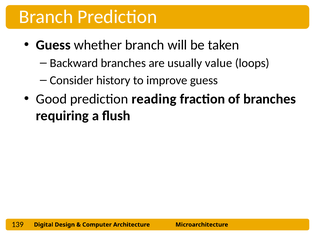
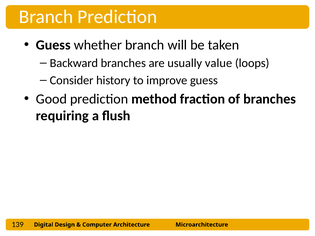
reading: reading -> method (154, 99)
